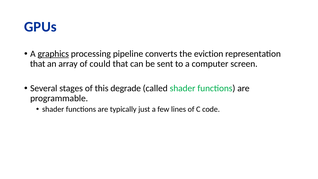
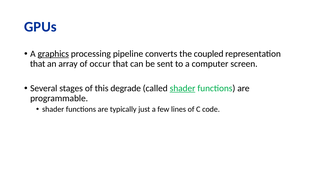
eviction: eviction -> coupled (209, 54)
could: could -> occur (100, 64)
shader underline: none -> present (183, 88)
